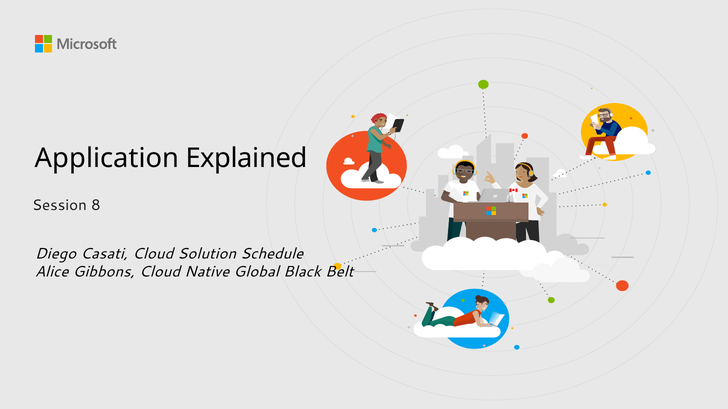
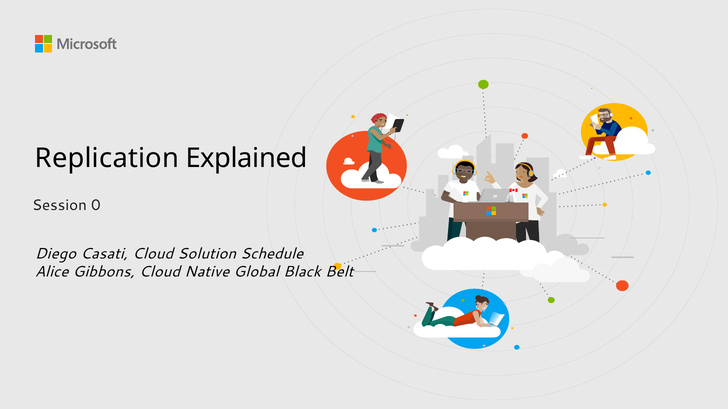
Application: Application -> Replication (107, 158)
8: 8 -> 0 (96, 206)
